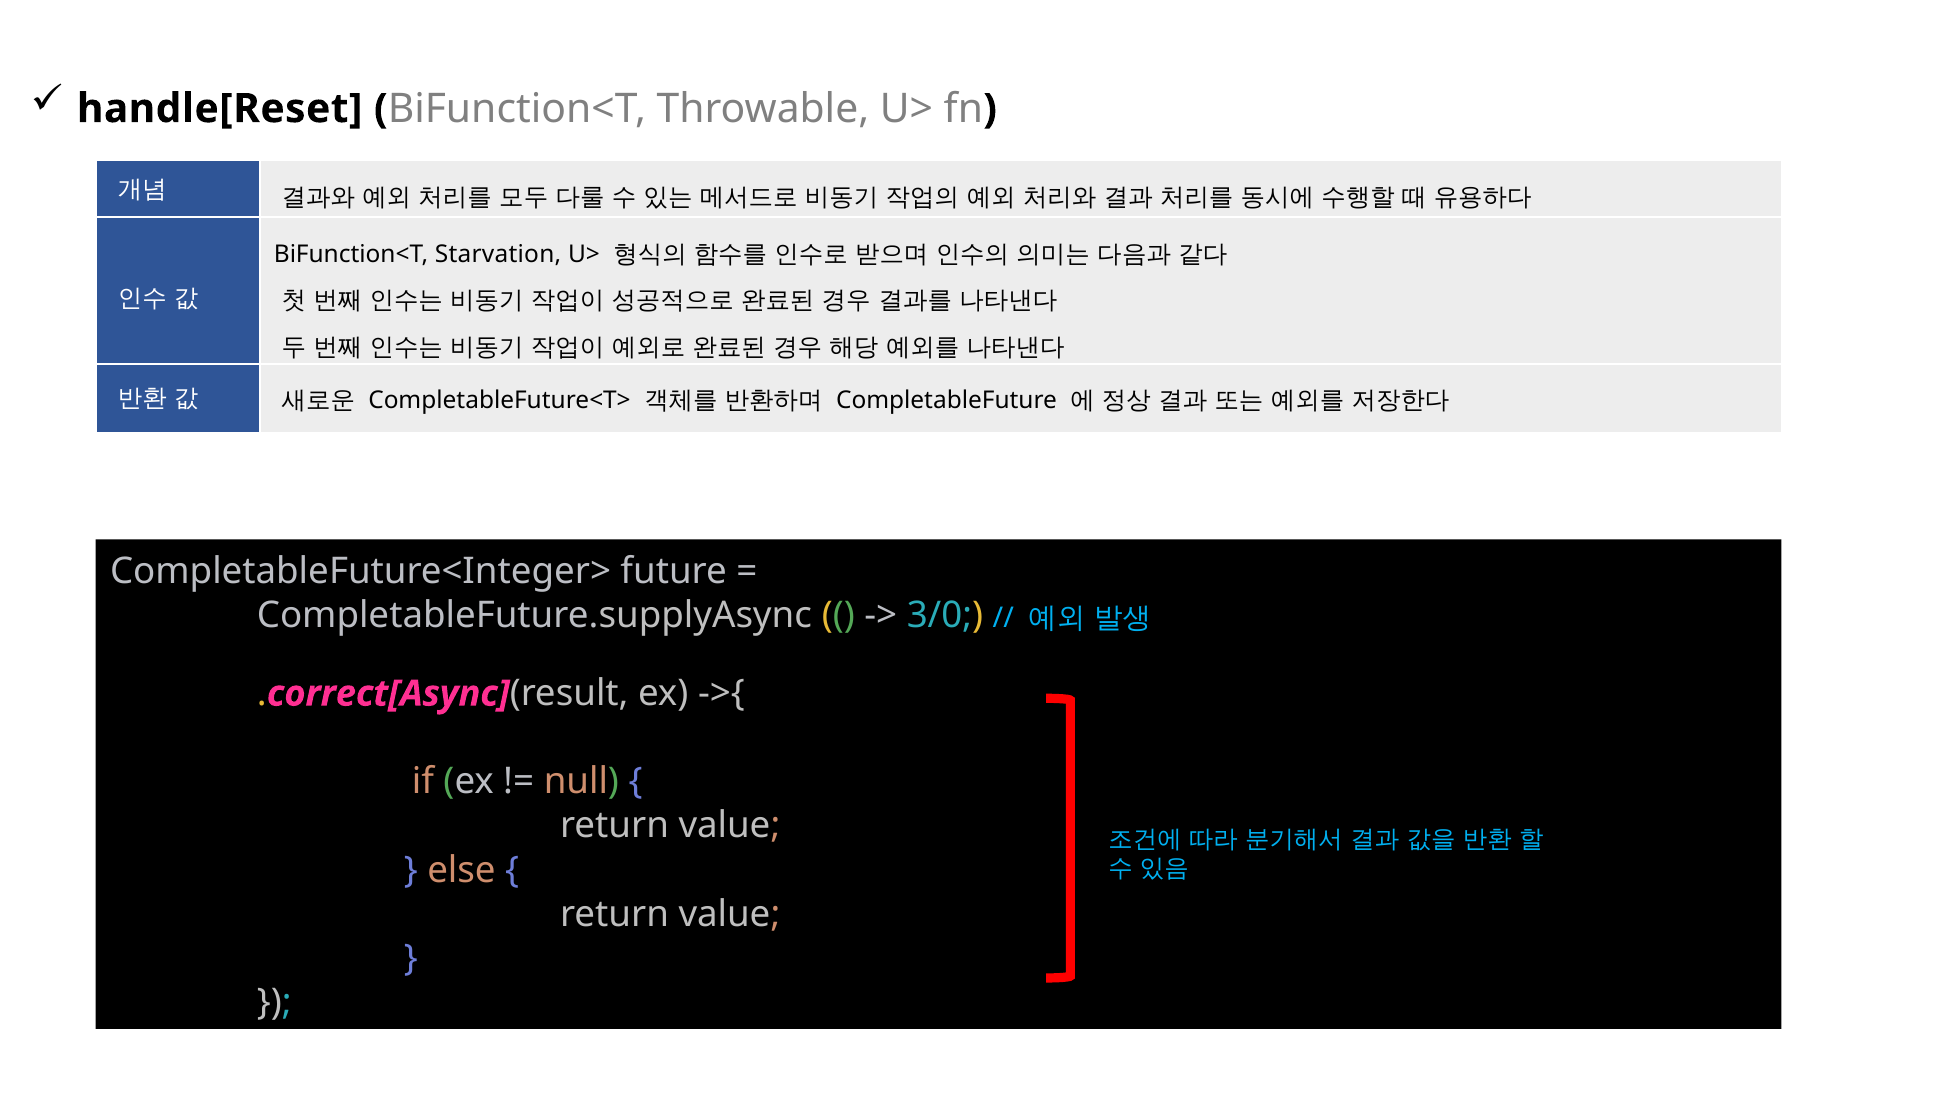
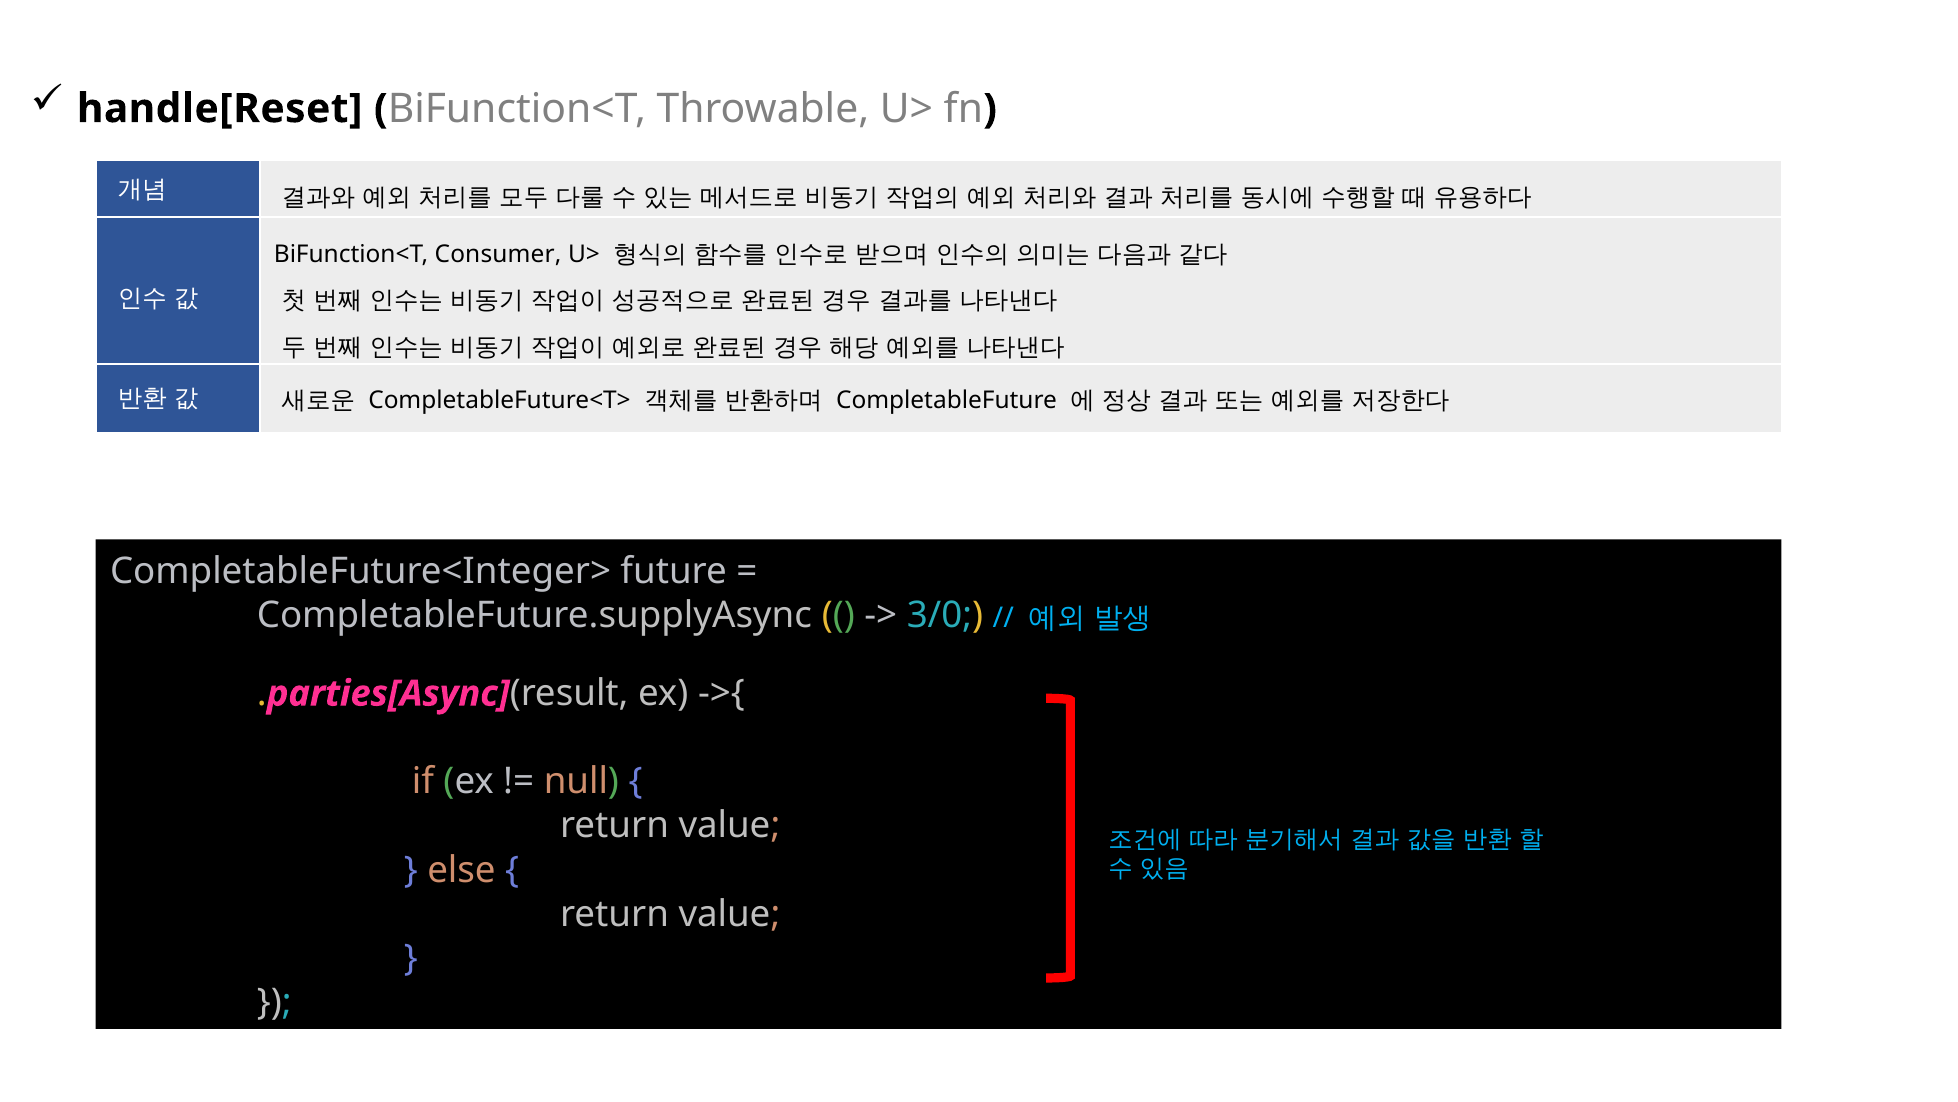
Starvation: Starvation -> Consumer (498, 254)
correct[Async: correct[Async -> parties[Async (388, 693)
